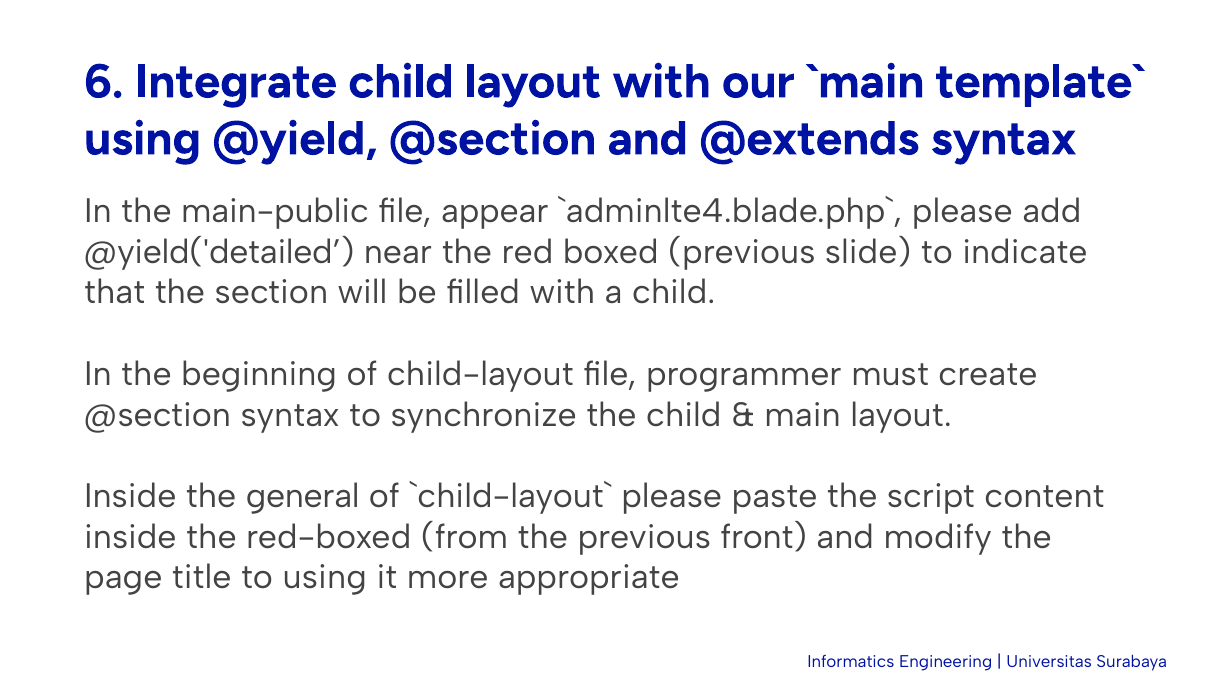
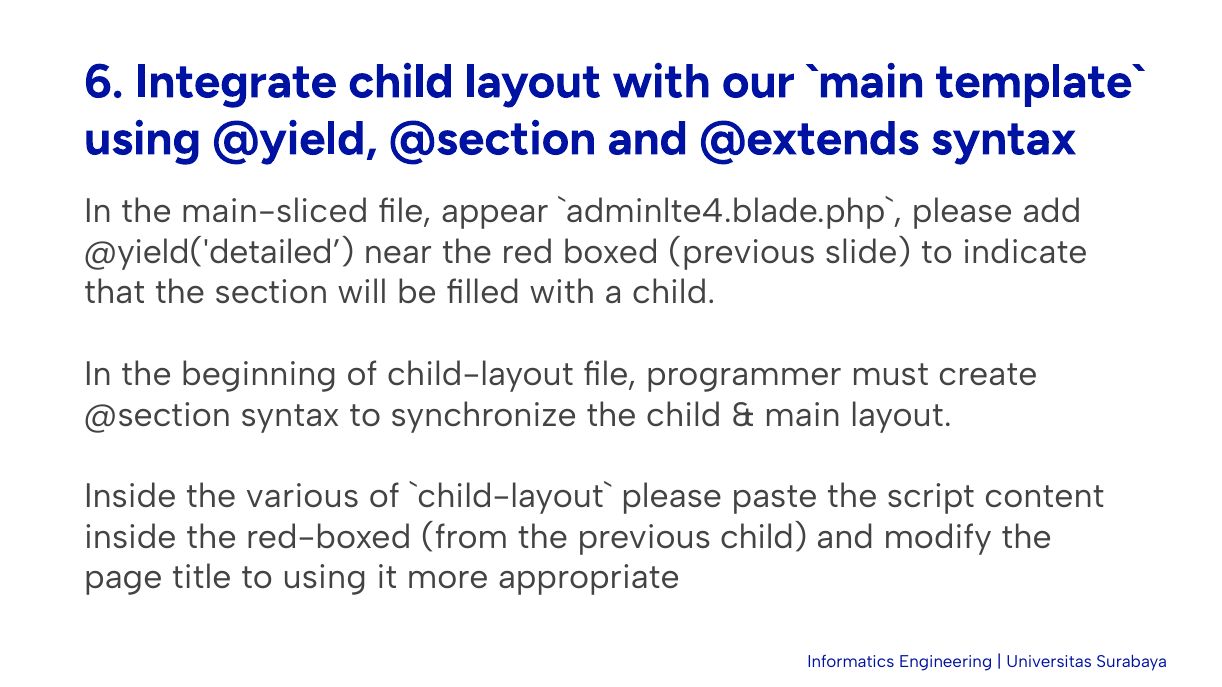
main-public: main-public -> main-sliced (275, 211)
general: general -> various (302, 497)
previous front: front -> child (764, 537)
